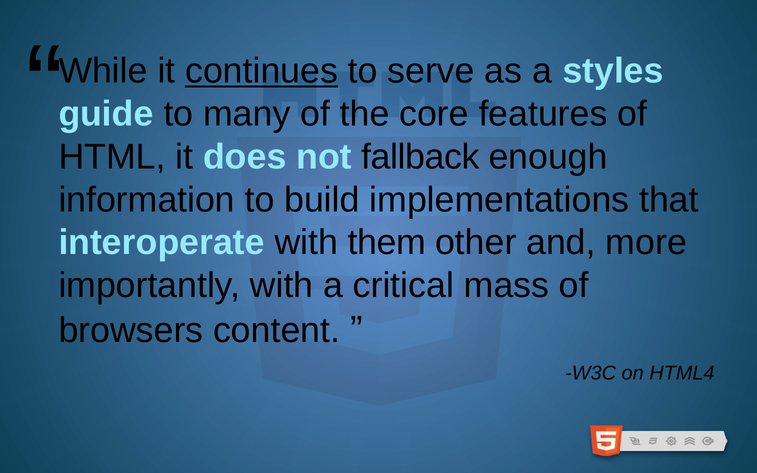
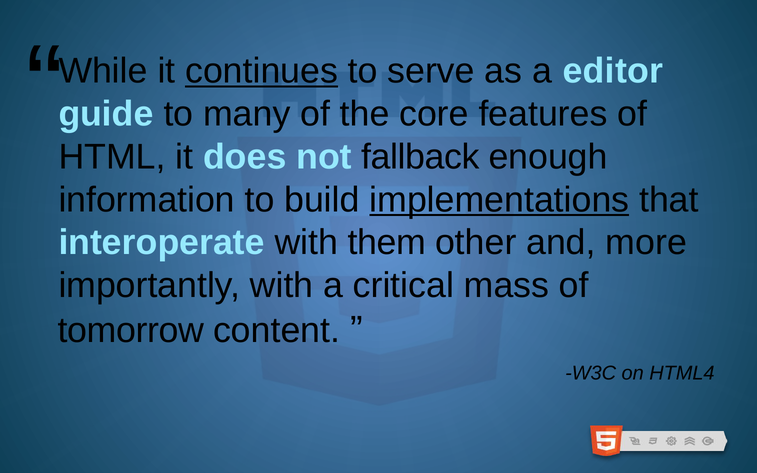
styles: styles -> editor (613, 71)
implementations underline: none -> present (499, 200)
browsers: browsers -> tomorrow (131, 331)
